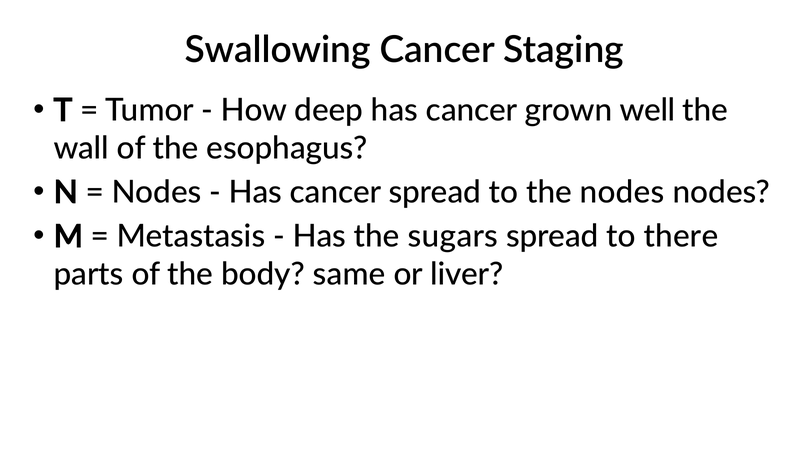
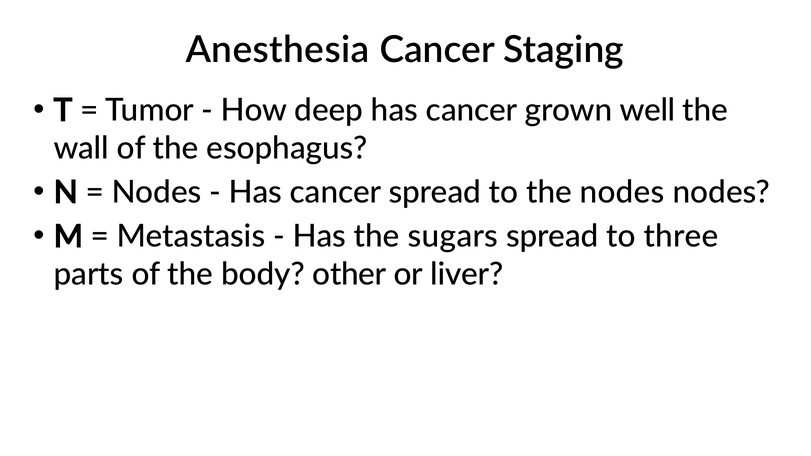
Swallowing: Swallowing -> Anesthesia (277, 50)
there: there -> three (681, 237)
same: same -> other (349, 274)
